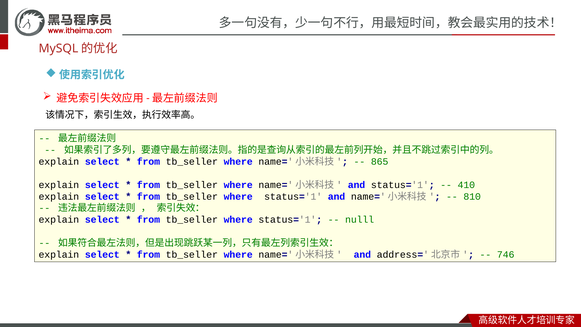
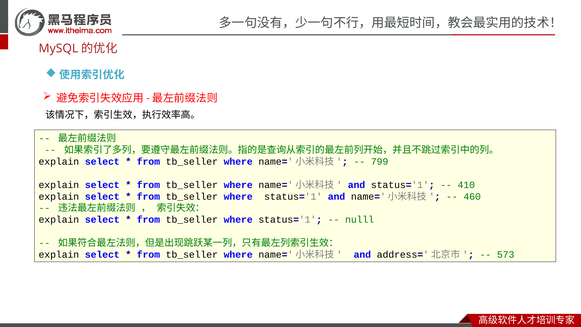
865: 865 -> 799 (380, 162)
810: 810 -> 460 (472, 196)
746: 746 -> 573 (506, 254)
